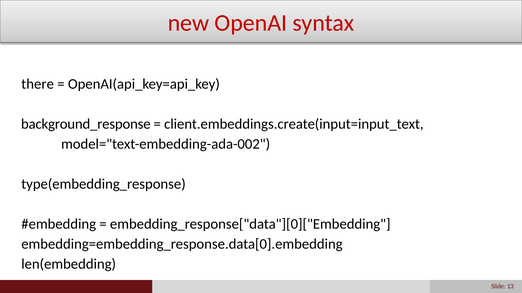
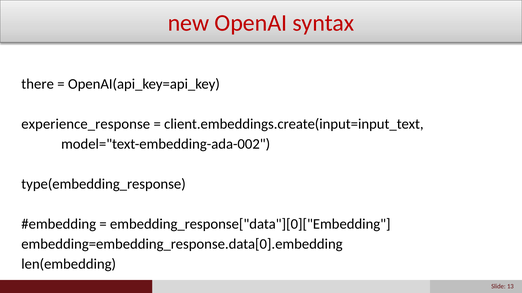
background_response: background_response -> experience_response (86, 124)
